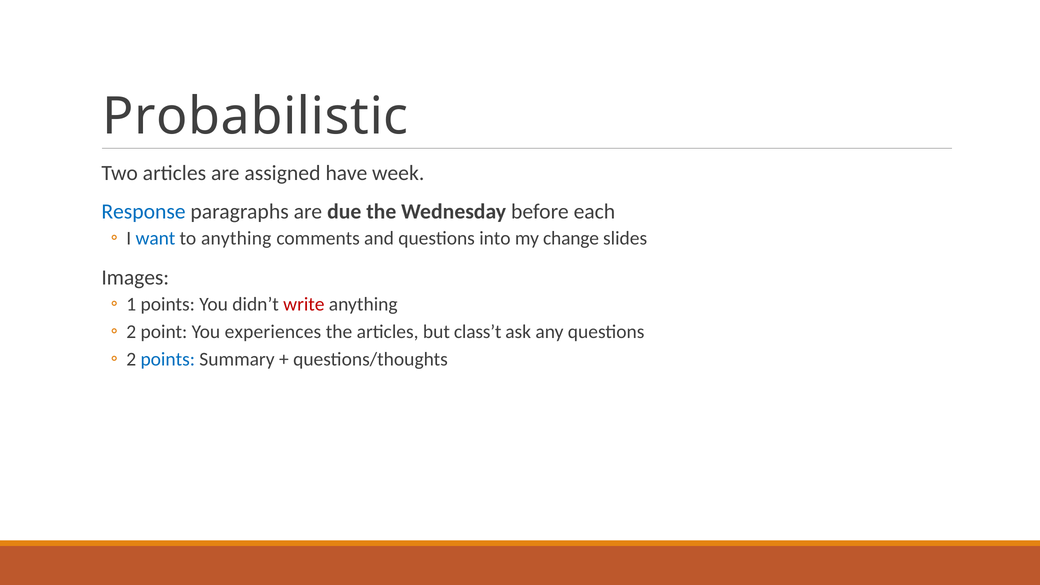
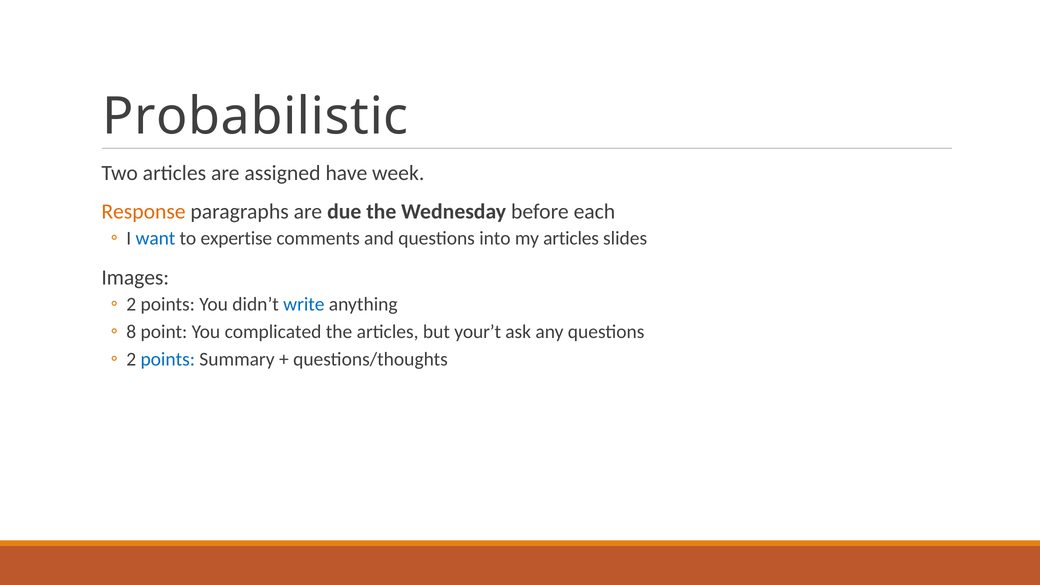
Response colour: blue -> orange (144, 211)
to anything: anything -> expertise (236, 238)
my change: change -> articles (571, 238)
1: 1 -> 2 (131, 304)
write colour: red -> blue (304, 304)
2: 2 -> 8 (131, 332)
experiences: experiences -> complicated (273, 332)
class’t: class’t -> your’t (478, 332)
